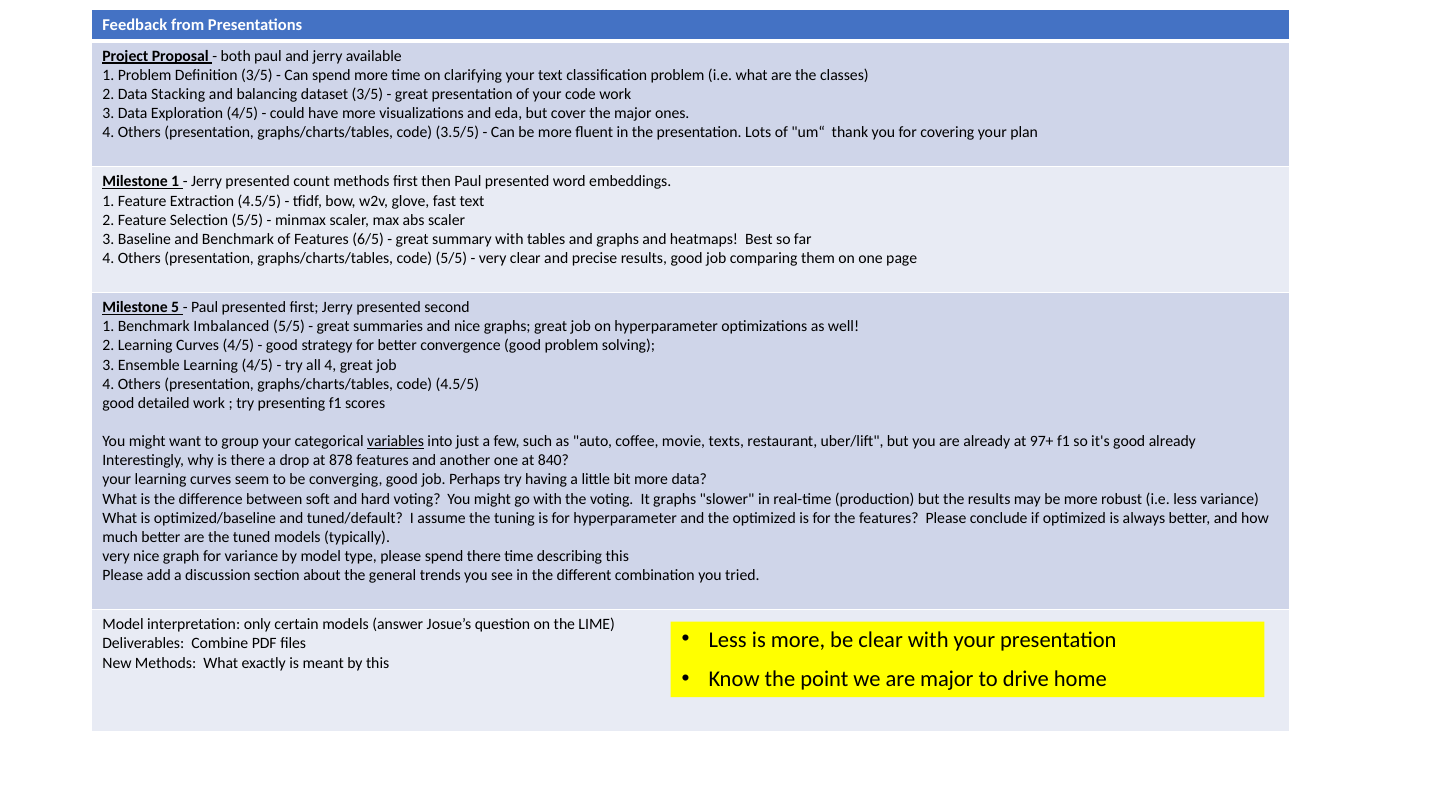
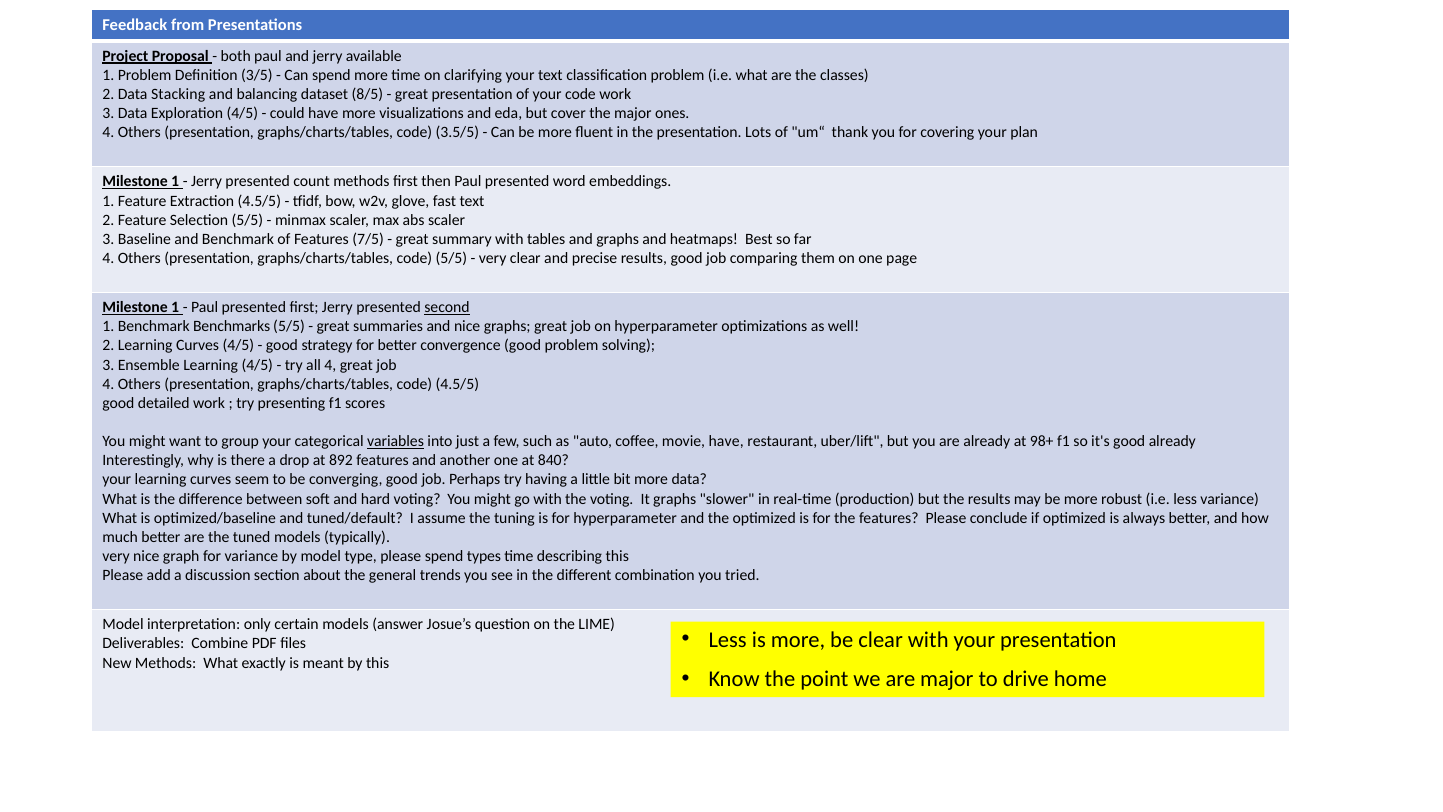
dataset 3/5: 3/5 -> 8/5 (367, 94)
6/5: 6/5 -> 7/5 (368, 239)
5: 5 -> 1 (175, 307)
second underline: none -> present (447, 307)
Imbalanced: Imbalanced -> Benchmarks (232, 326)
movie texts: texts -> have (726, 441)
97+: 97+ -> 98+ (1042, 441)
878: 878 -> 892 (341, 460)
spend there: there -> types (484, 556)
